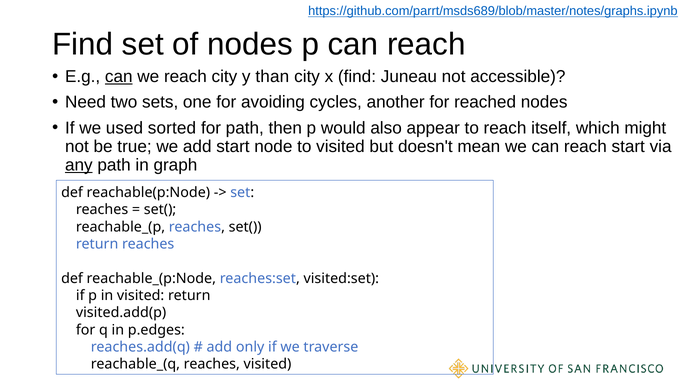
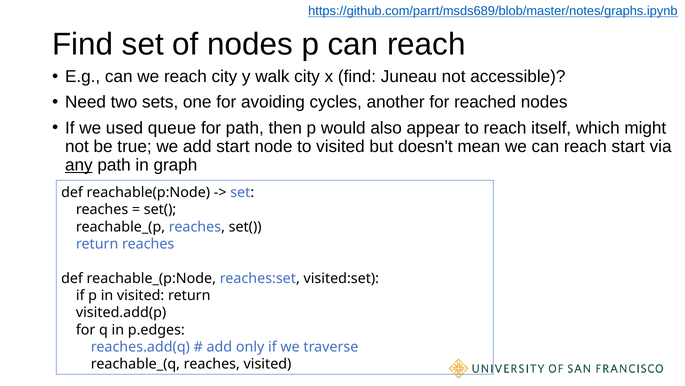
can underline: present -> none (119, 77)
than: than -> walk (272, 77)
sorted: sorted -> queue (172, 128)
